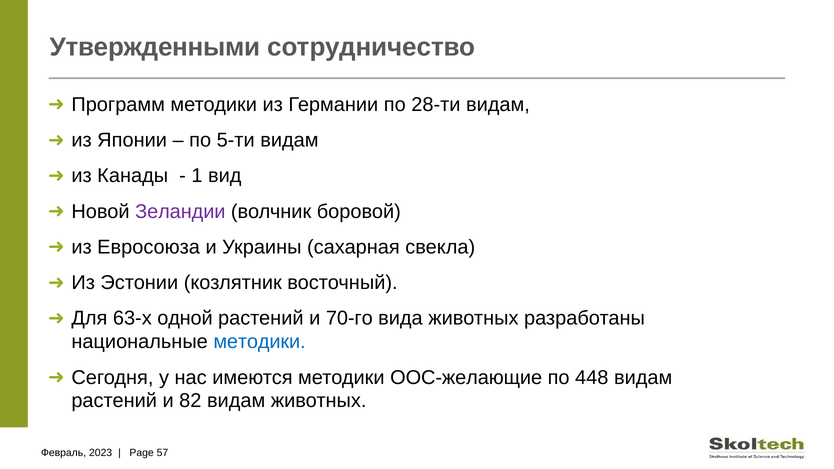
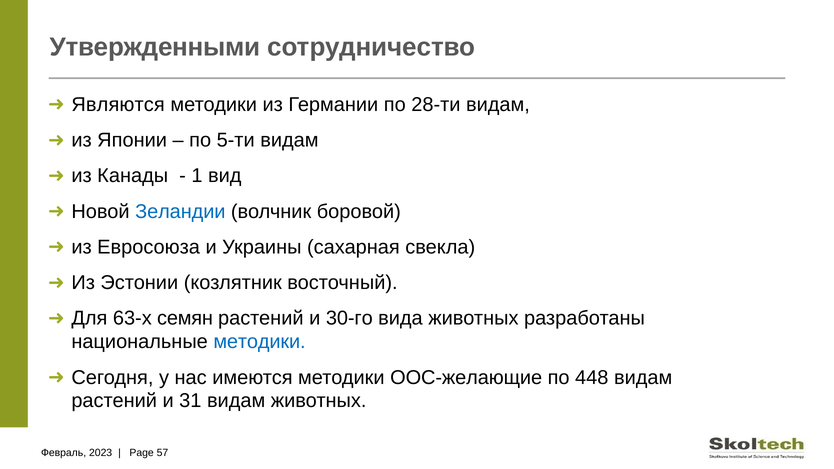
Программ: Программ -> Являются (118, 105)
Зеландии colour: purple -> blue (180, 212)
одной: одной -> семян (185, 318)
70-го: 70-го -> 30-го (349, 318)
82: 82 -> 31 (190, 401)
